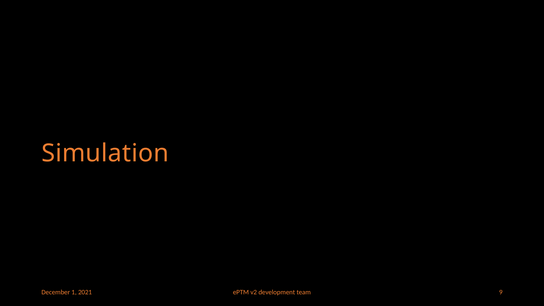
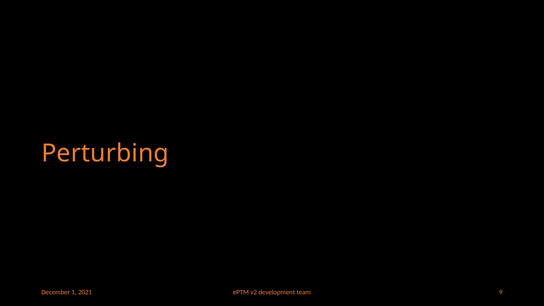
Simulation: Simulation -> Perturbing (105, 153)
